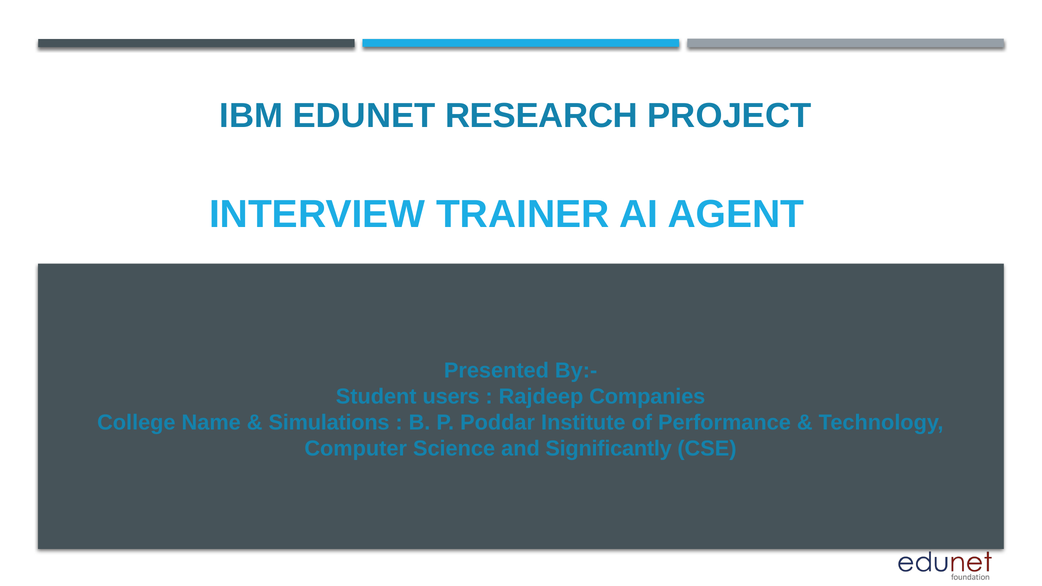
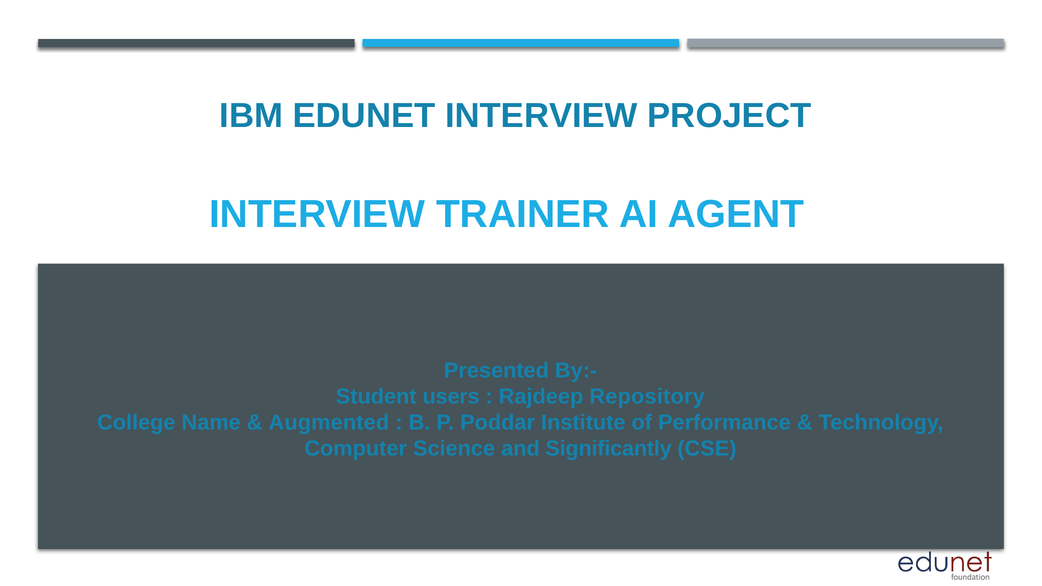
EDUNET RESEARCH: RESEARCH -> INTERVIEW (541, 116)
Companies: Companies -> Repository (647, 397)
Simulations: Simulations -> Augmented (329, 423)
